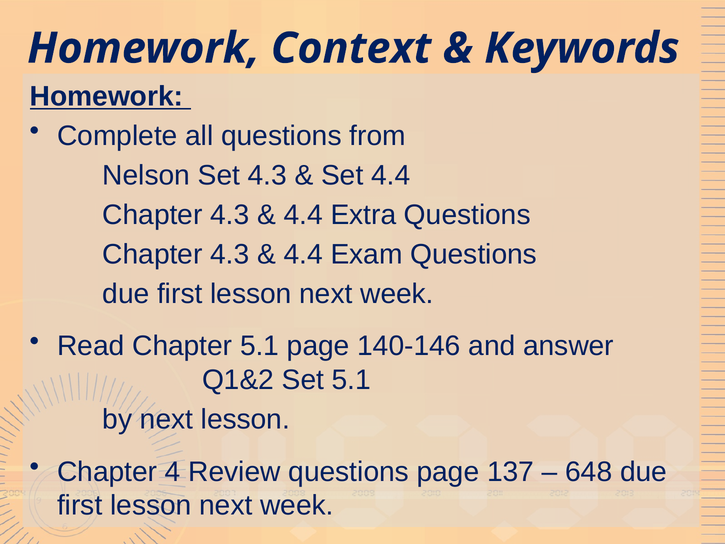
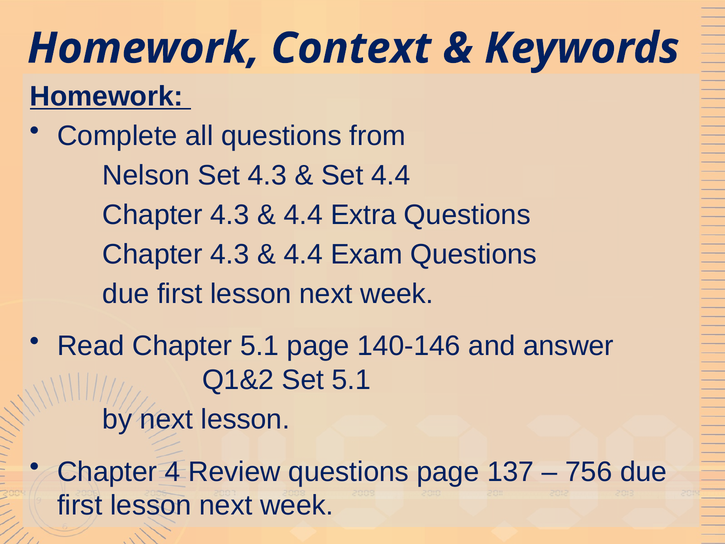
648: 648 -> 756 (589, 472)
